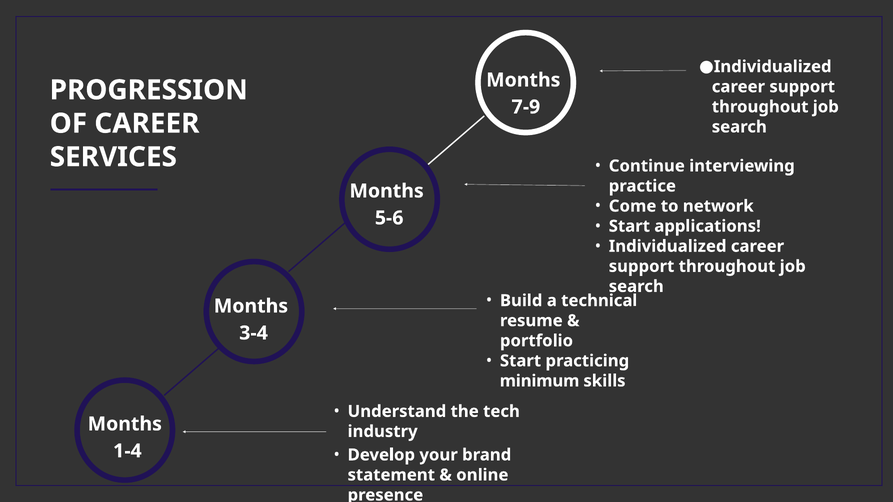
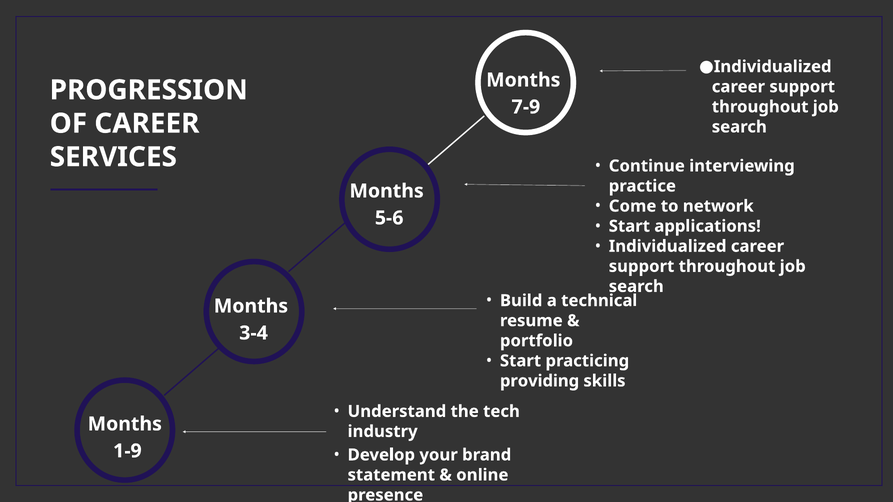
minimum: minimum -> providing (540, 381)
1-4: 1-4 -> 1-9 (127, 451)
